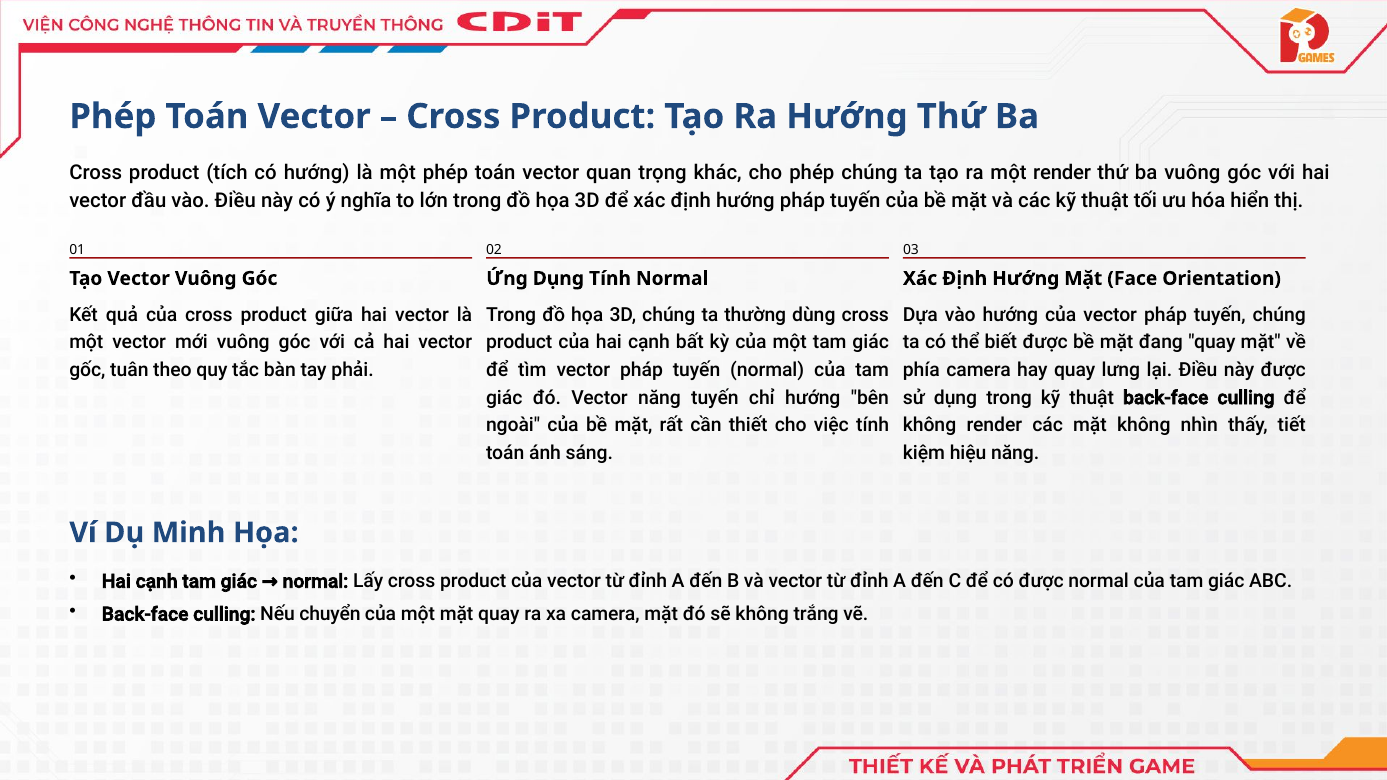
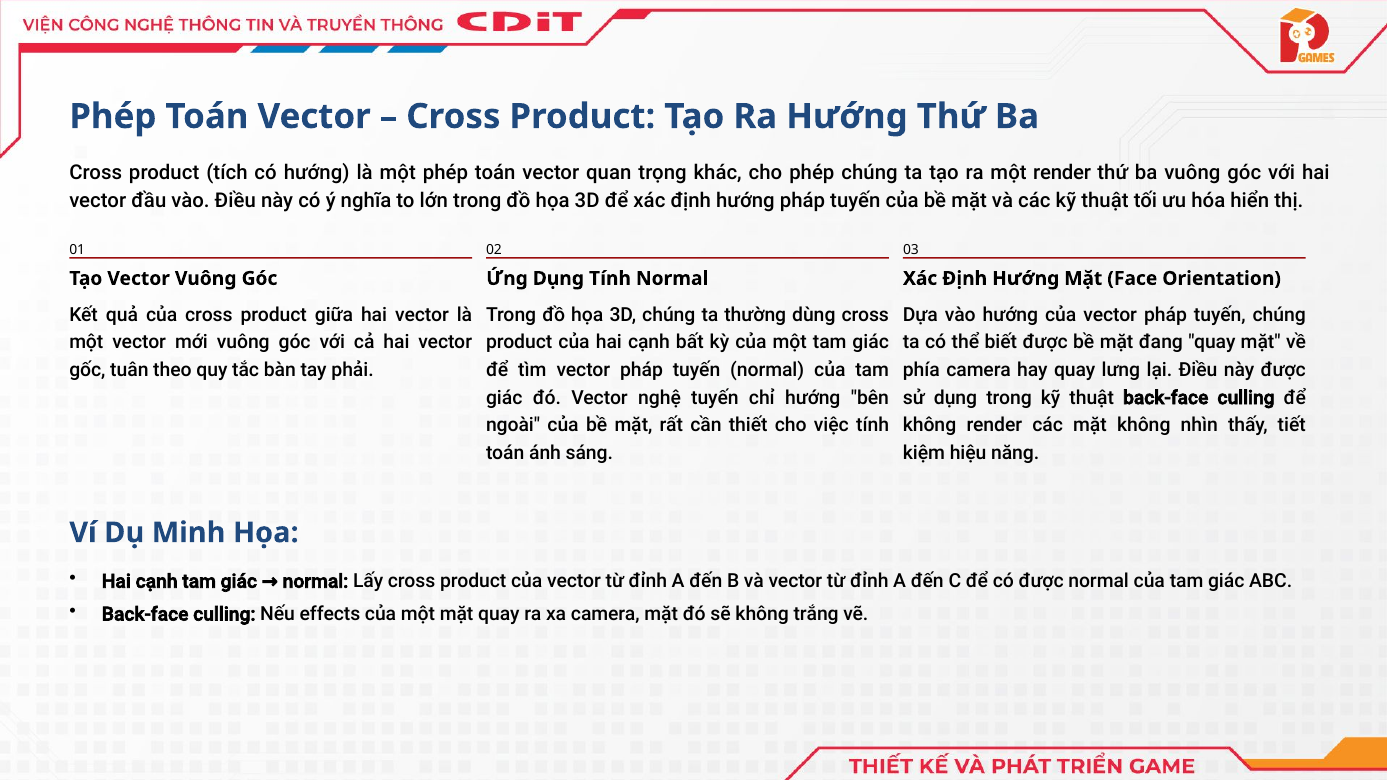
Vector năng: năng -> nghệ (659, 398)
chuyển: chuyển -> effects (330, 614)
